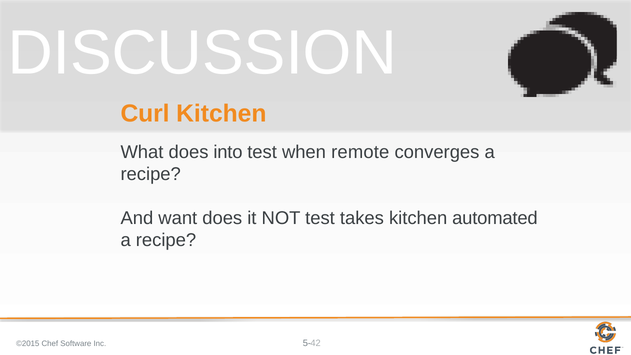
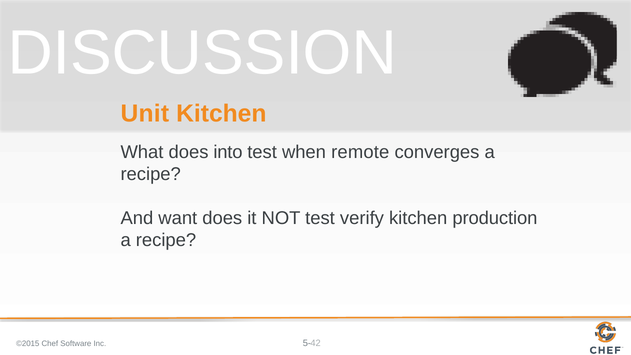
Curl: Curl -> Unit (145, 114)
takes: takes -> verify (362, 218)
automated: automated -> production (495, 218)
